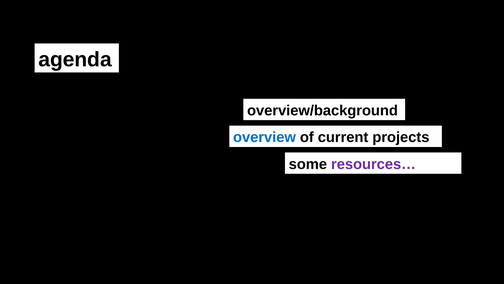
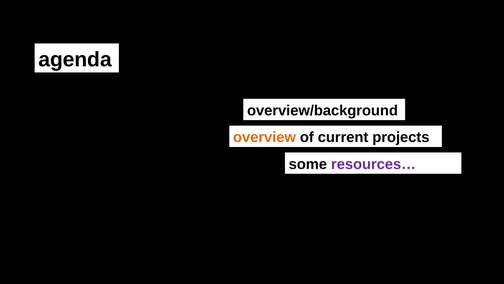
overview colour: blue -> orange (264, 137)
